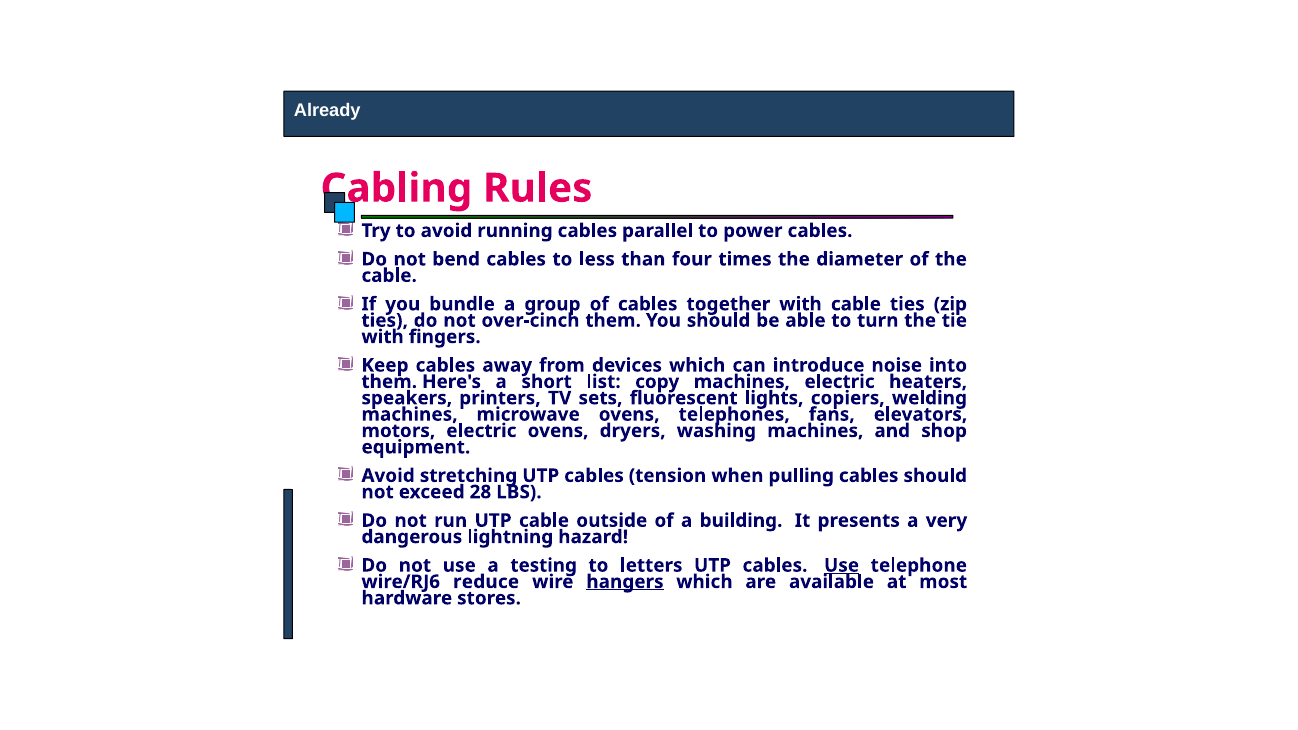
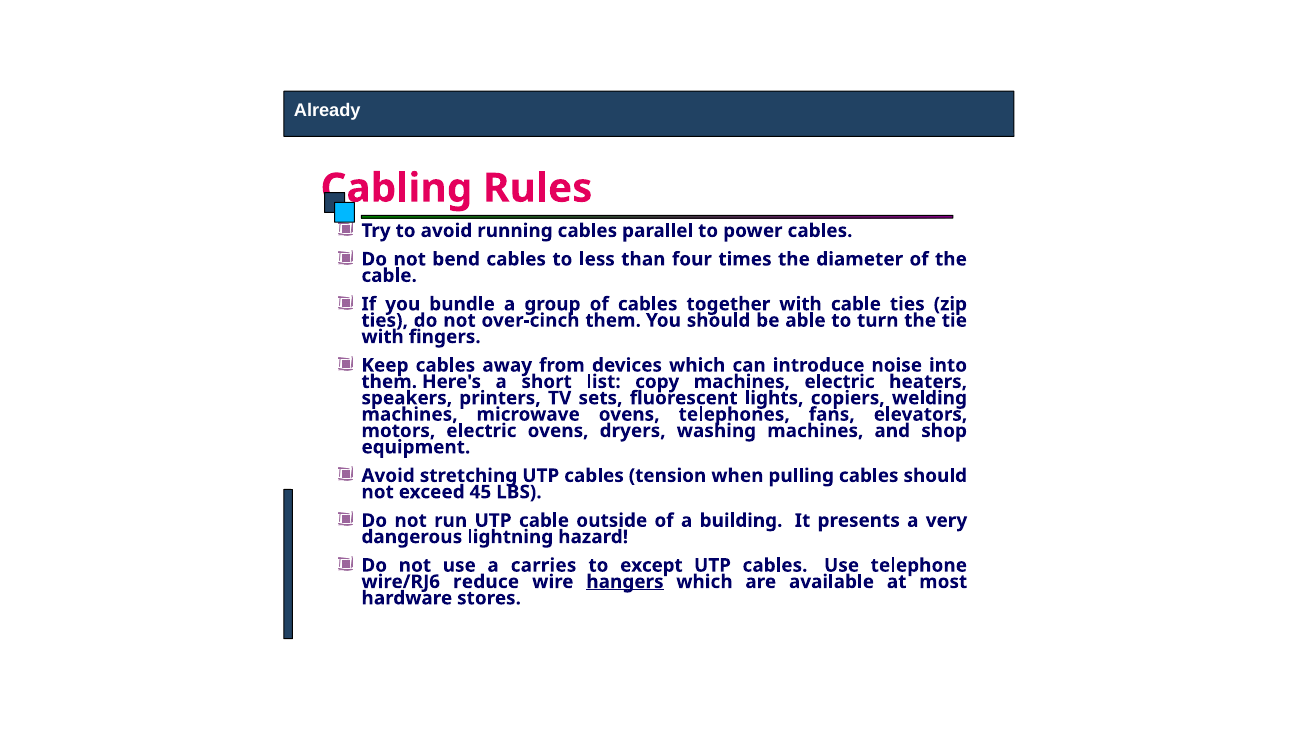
28: 28 -> 45 (480, 492)
testing: testing -> carries (544, 566)
letters: letters -> except (651, 566)
Use underline: present -> none (842, 566)
